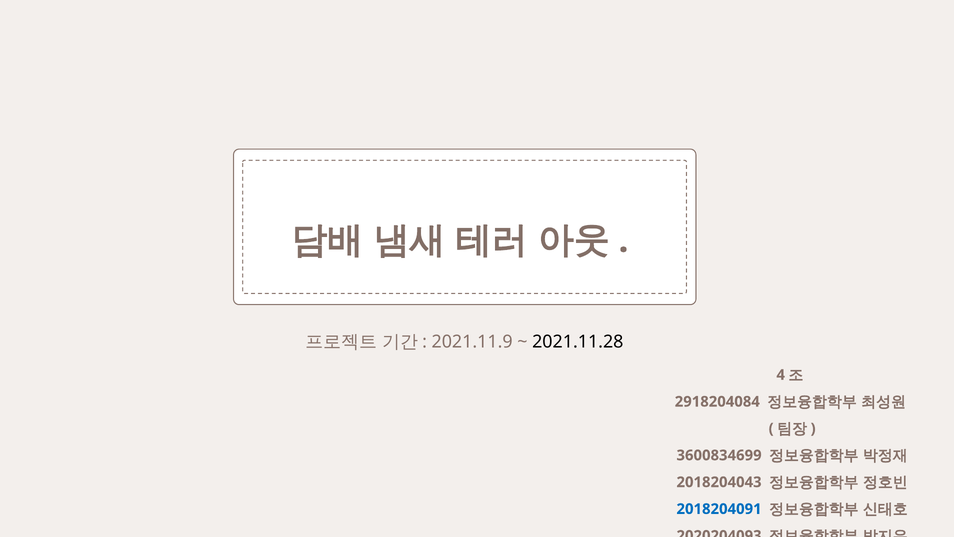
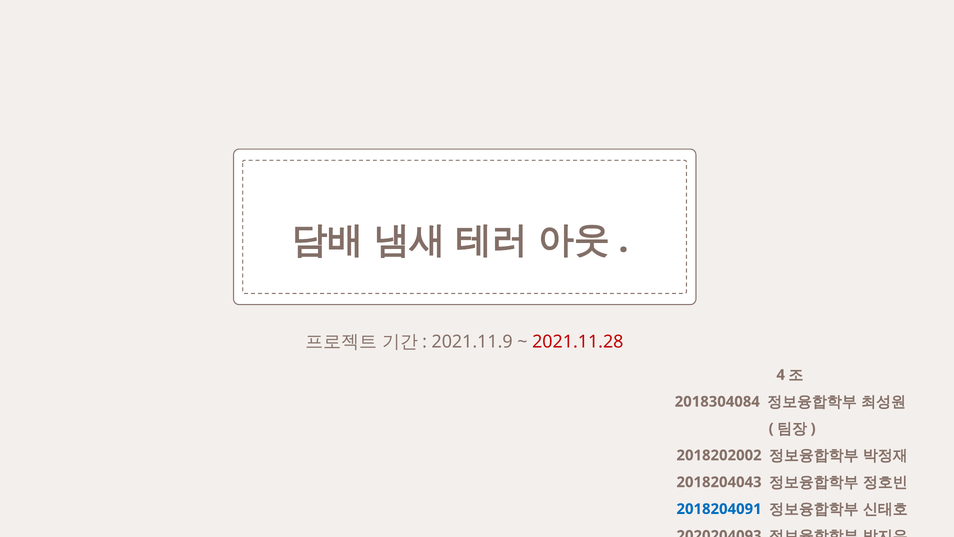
2021.11.28 colour: black -> red (578, 342)
2918204084: 2918204084 -> 2018304084 (717, 401)
3600834699: 3600834699 -> 2018202002 (719, 455)
